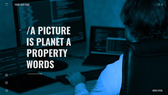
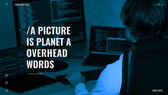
PROPERTY: PROPERTY -> OVERHEAD (47, 53)
